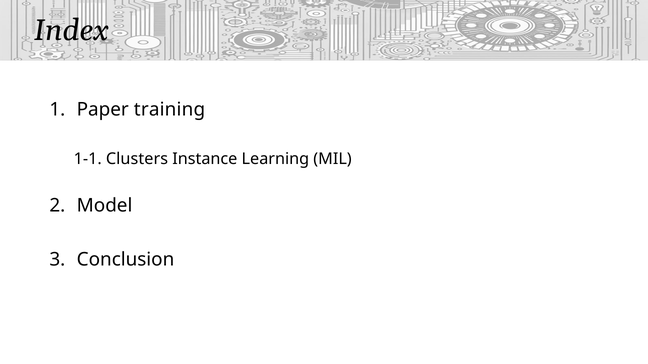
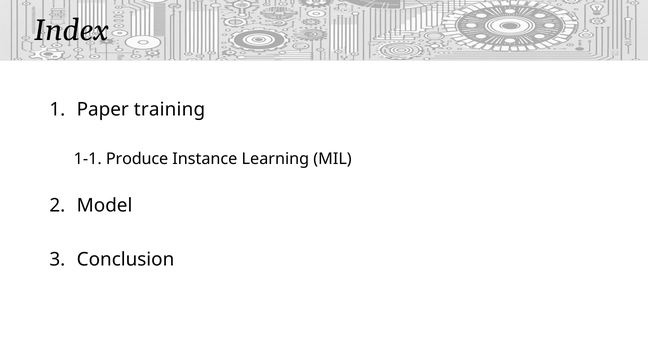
Clusters: Clusters -> Produce (137, 159)
